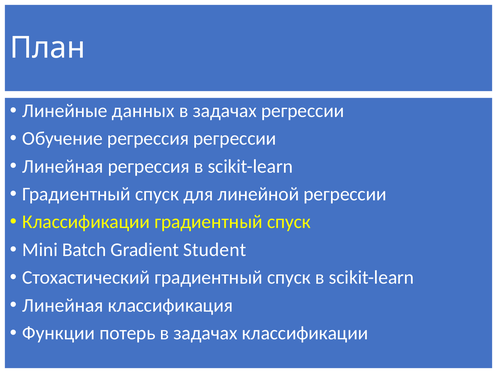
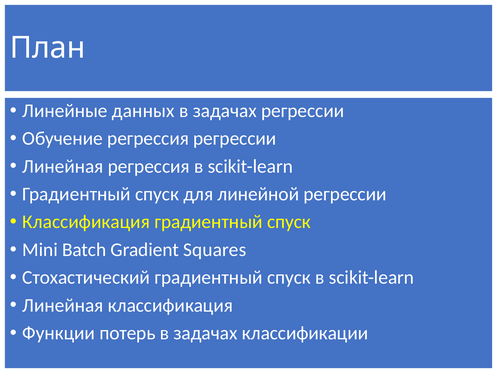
Классификации: Классификации -> Классификация (86, 222)
Student: Student -> Squares (215, 250)
